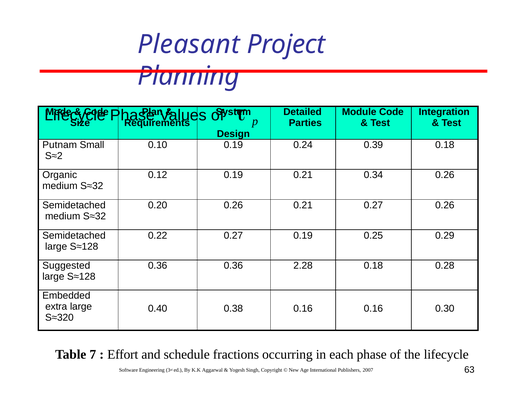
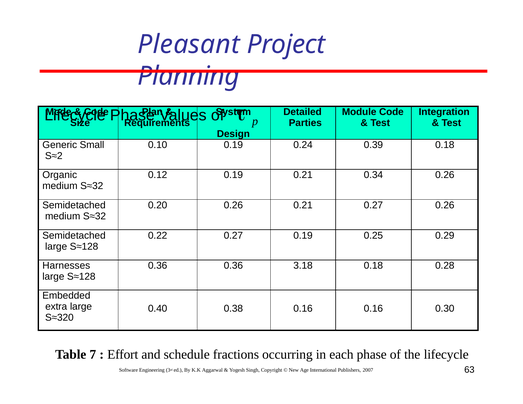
Putnam: Putnam -> Generic (60, 145)
Suggested: Suggested -> Harnesses (66, 266)
2.28: 2.28 -> 3.18 (303, 266)
